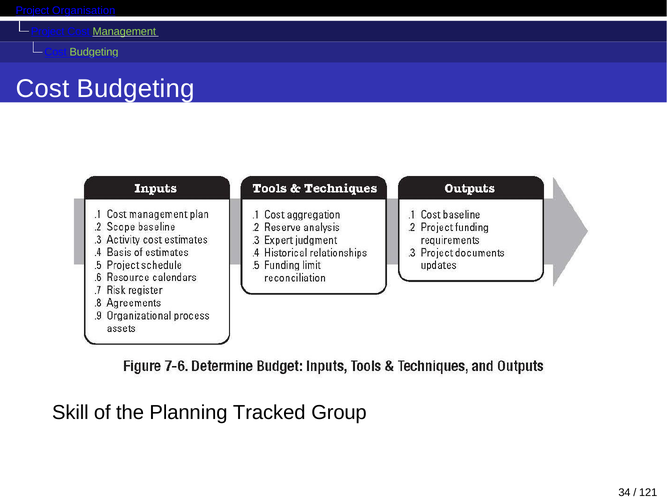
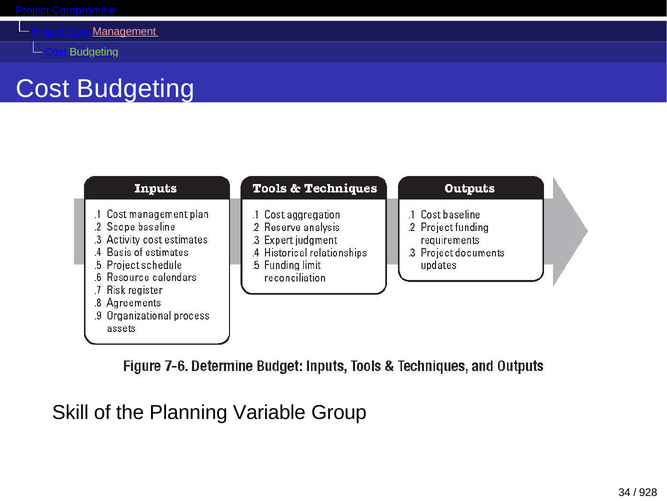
Organisation: Organisation -> Compromise (84, 11)
Management colour: light green -> pink (124, 31)
Tracked: Tracked -> Variable (269, 412)
121: 121 -> 928 (648, 493)
